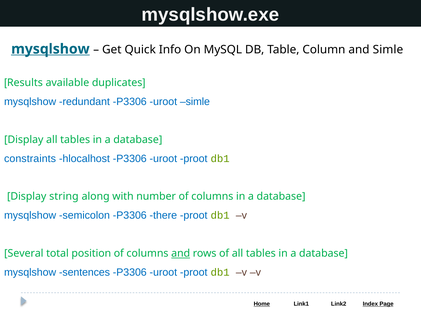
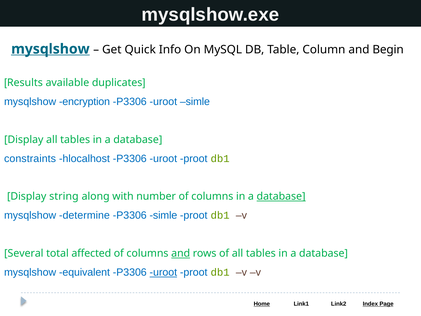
and Simle: Simle -> Begin (388, 50)
redundant: redundant -> encryption (85, 102)
database underline: none -> present (281, 196)
semicolon: semicolon -> determine (84, 215)
P3306 there: there -> simle (163, 215)
position: position -> affected (91, 253)
sentences: sentences -> equivalent (84, 272)
uroot underline: none -> present (163, 272)
